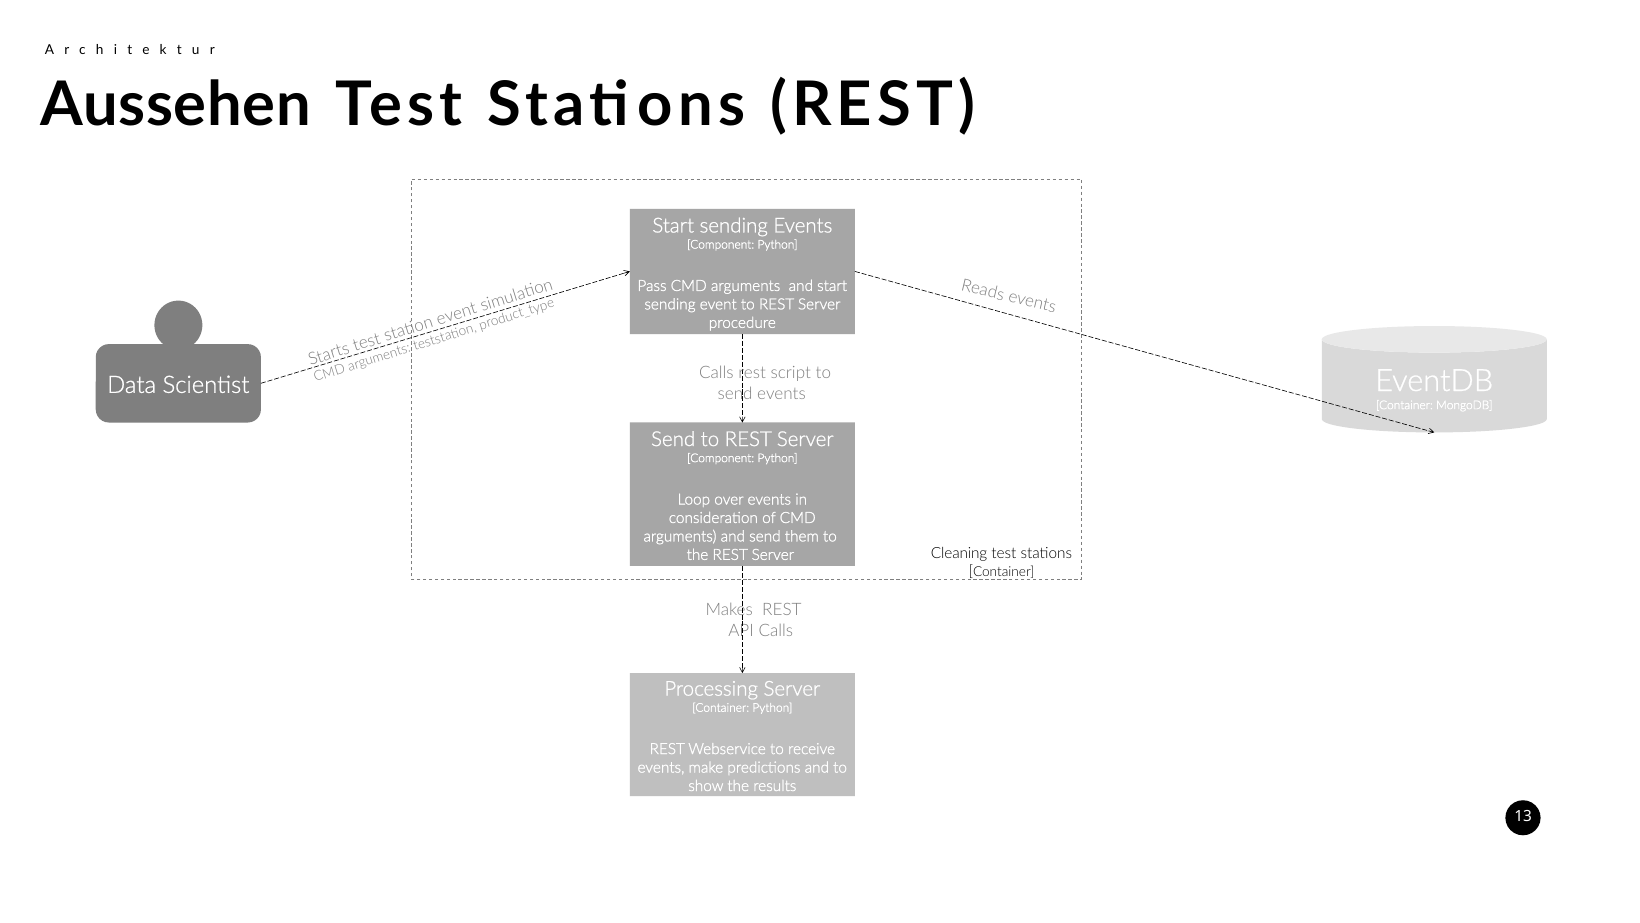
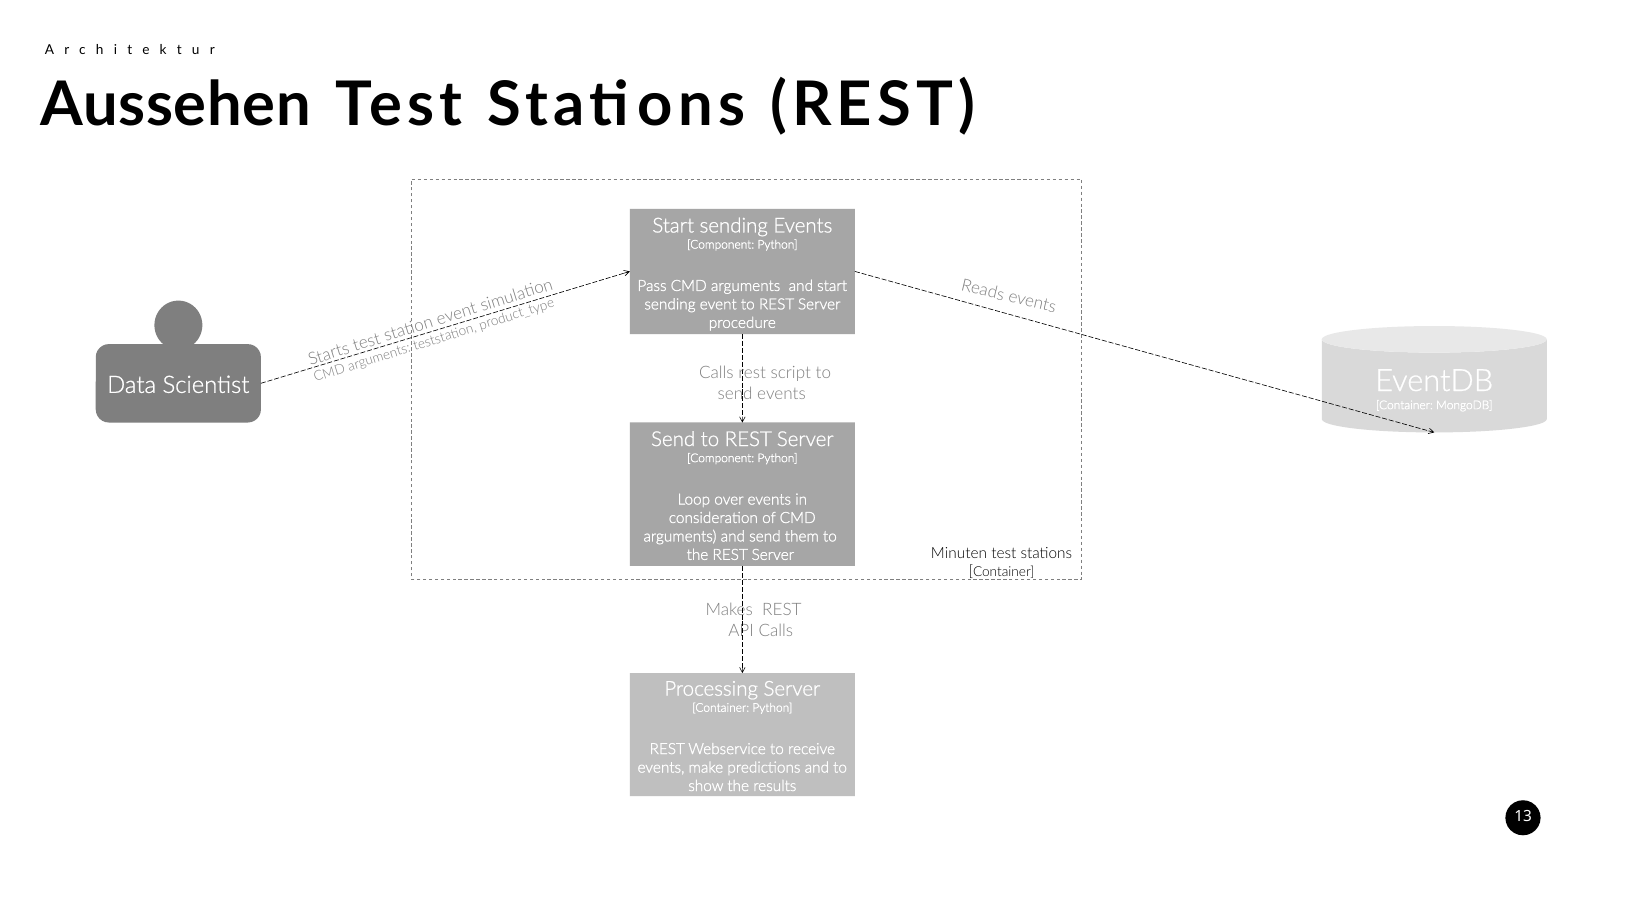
Cleaning: Cleaning -> Minuten (959, 553)
